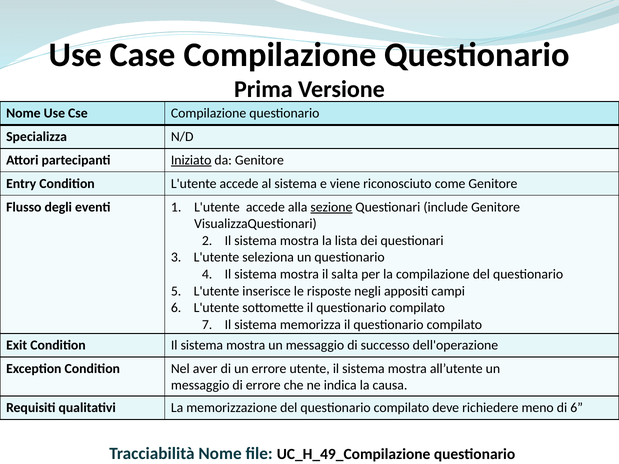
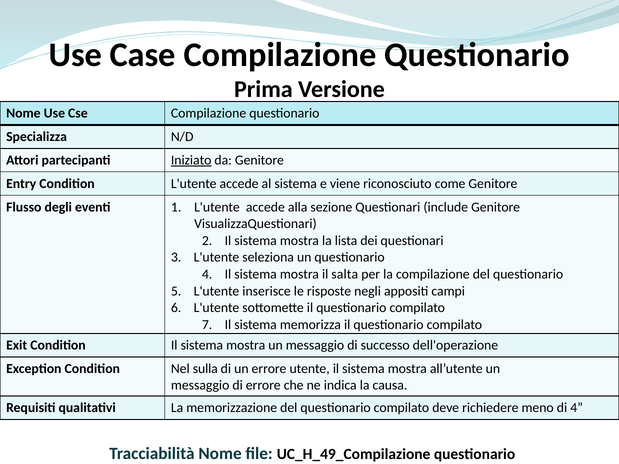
sezione underline: present -> none (331, 207)
aver: aver -> sulla (205, 369)
di 6: 6 -> 4 (577, 408)
